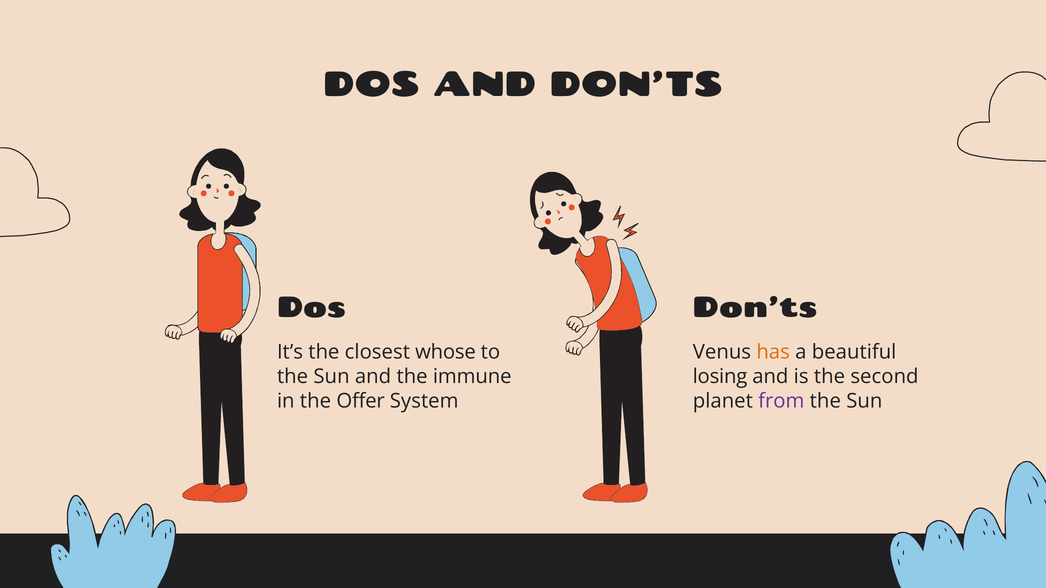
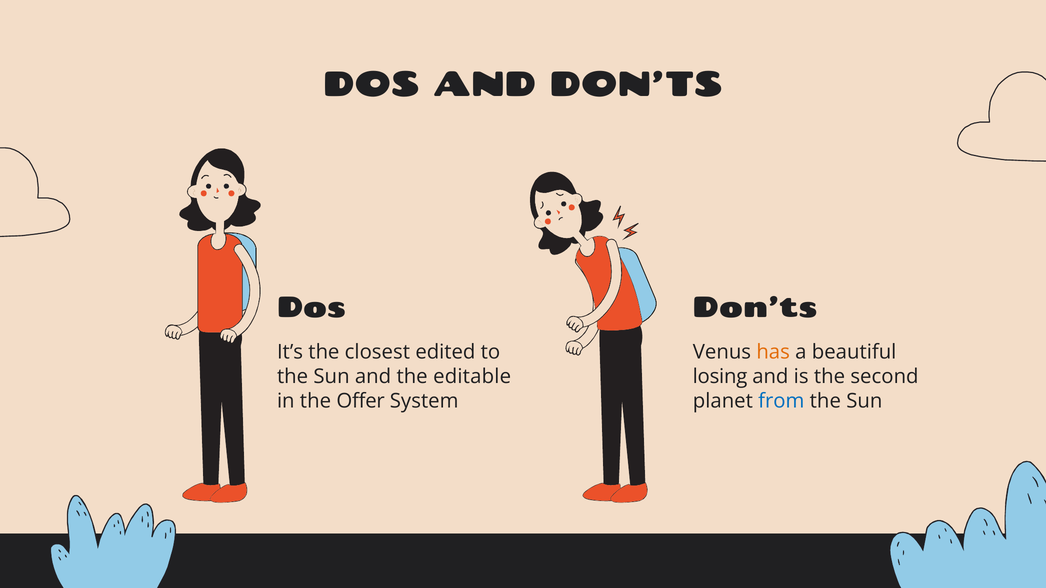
whose: whose -> edited (445, 352)
immune: immune -> editable (472, 377)
from colour: purple -> blue (781, 401)
